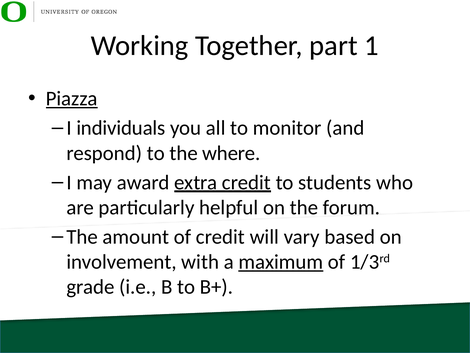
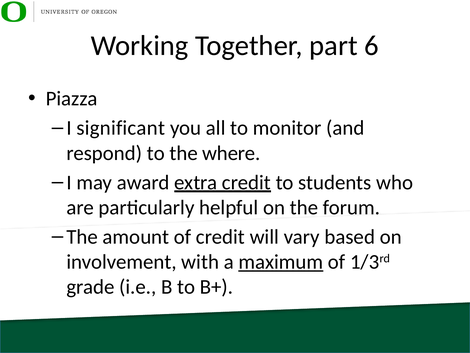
1: 1 -> 6 (371, 45)
Piazza underline: present -> none (72, 99)
individuals: individuals -> significant (121, 128)
